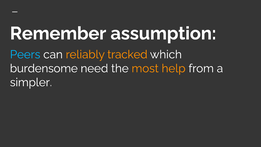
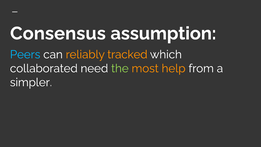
Remember: Remember -> Consensus (58, 33)
burdensome: burdensome -> collaborated (44, 68)
the colour: white -> light green (120, 68)
